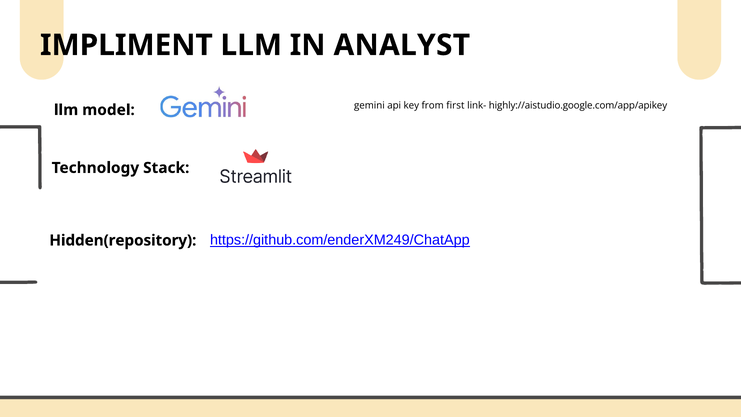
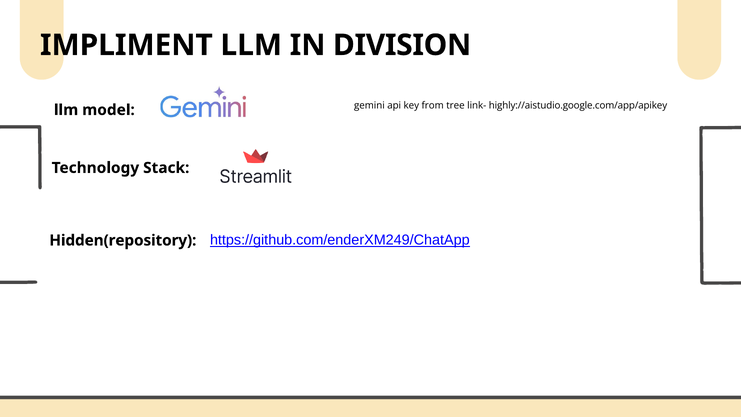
ANALYST: ANALYST -> DIVISION (402, 45)
first: first -> tree (455, 106)
